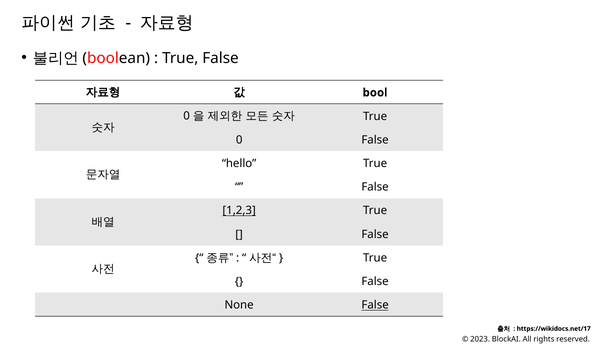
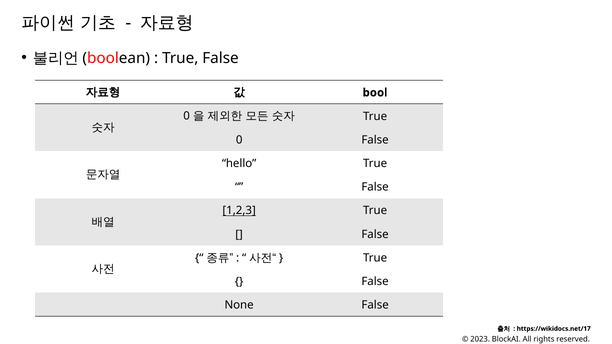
False underline: present -> none (375, 305)
